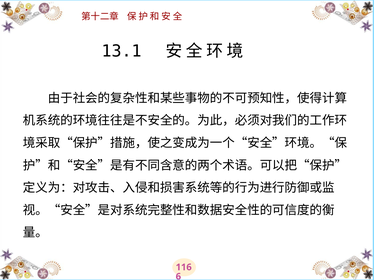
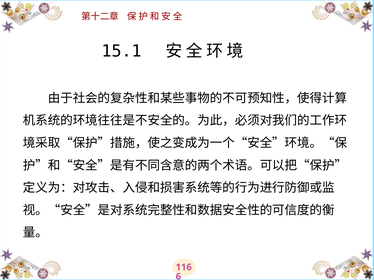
13.1: 13.1 -> 15.1 (122, 51)
